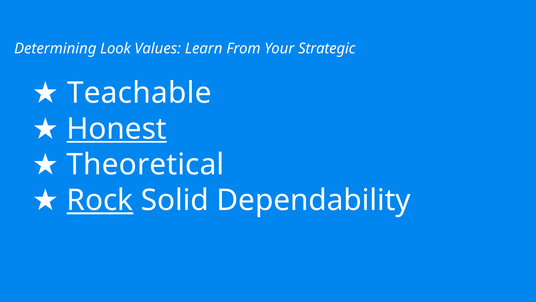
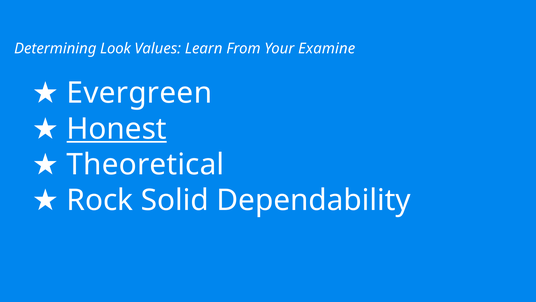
Strategic: Strategic -> Examine (327, 49)
Teachable: Teachable -> Evergreen (139, 93)
Rock underline: present -> none (100, 200)
